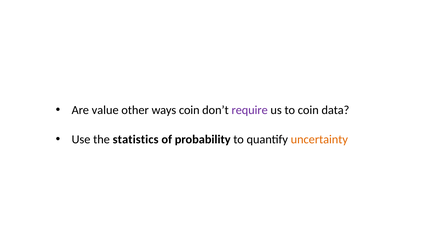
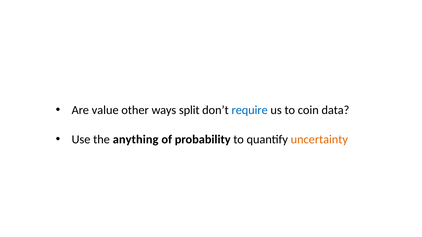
ways coin: coin -> split (189, 110)
require colour: purple -> blue (250, 110)
statistics: statistics -> anything (136, 140)
